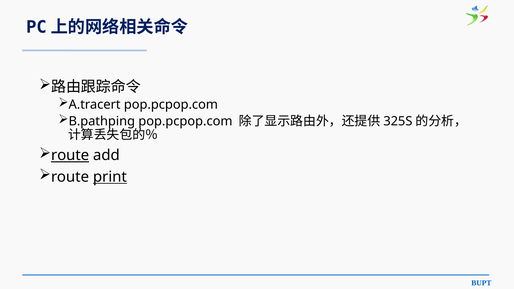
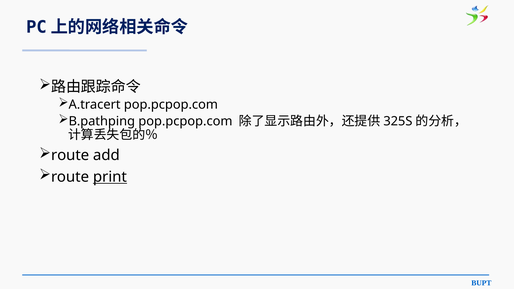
route underline: present -> none (70, 155)
